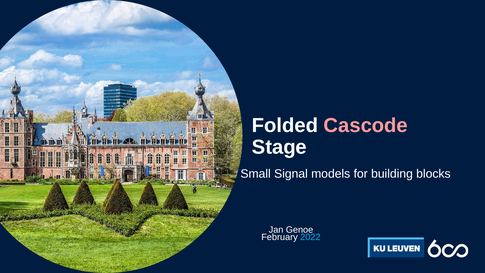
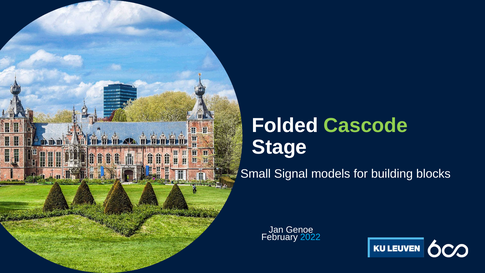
Cascode colour: pink -> light green (366, 125)
